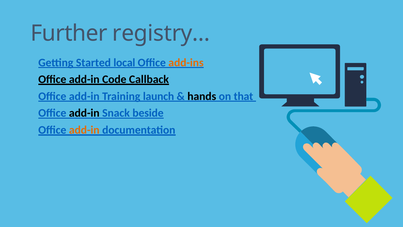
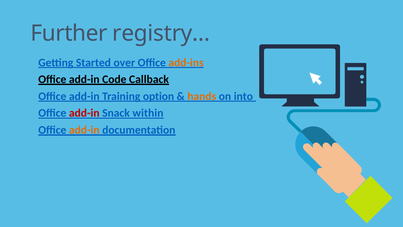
local: local -> over (124, 62)
launch: launch -> option (159, 96)
hands colour: black -> orange (202, 96)
that: that -> into (243, 96)
add-in colour: black -> red (84, 113)
beside: beside -> within (148, 113)
